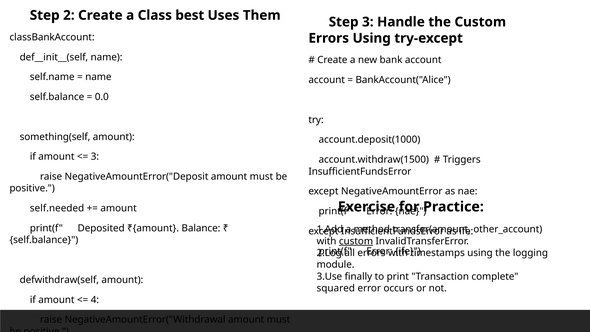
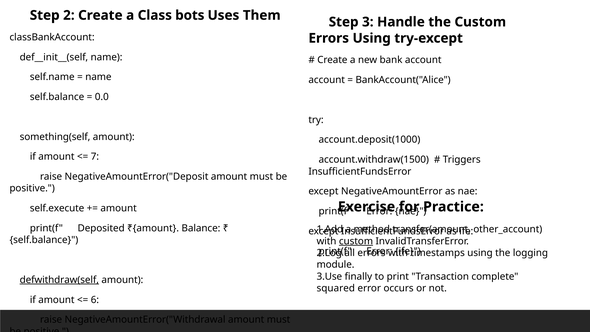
best: best -> bots (190, 15)
3: 3 -> 7 (95, 157)
self.needed: self.needed -> self.execute (57, 208)
defwithdraw(self underline: none -> present (59, 280)
4: 4 -> 6 (95, 300)
